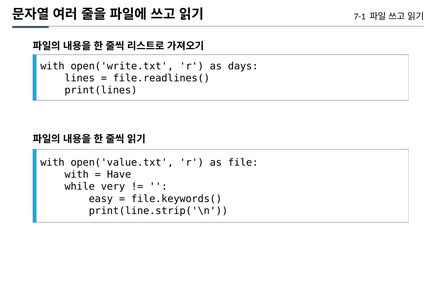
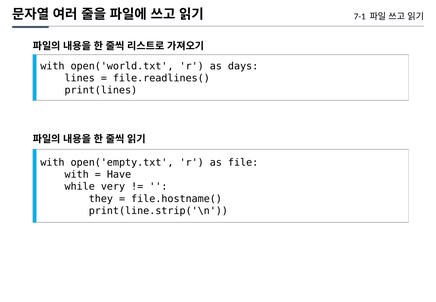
open('write.txt: open('write.txt -> open('world.txt (122, 66)
open('value.txt: open('value.txt -> open('empty.txt (122, 162)
easy: easy -> they (101, 199)
file.keywords(: file.keywords( -> file.hostname( (177, 199)
